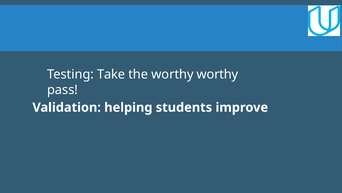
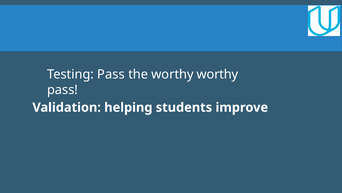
Testing Take: Take -> Pass (111, 74)
